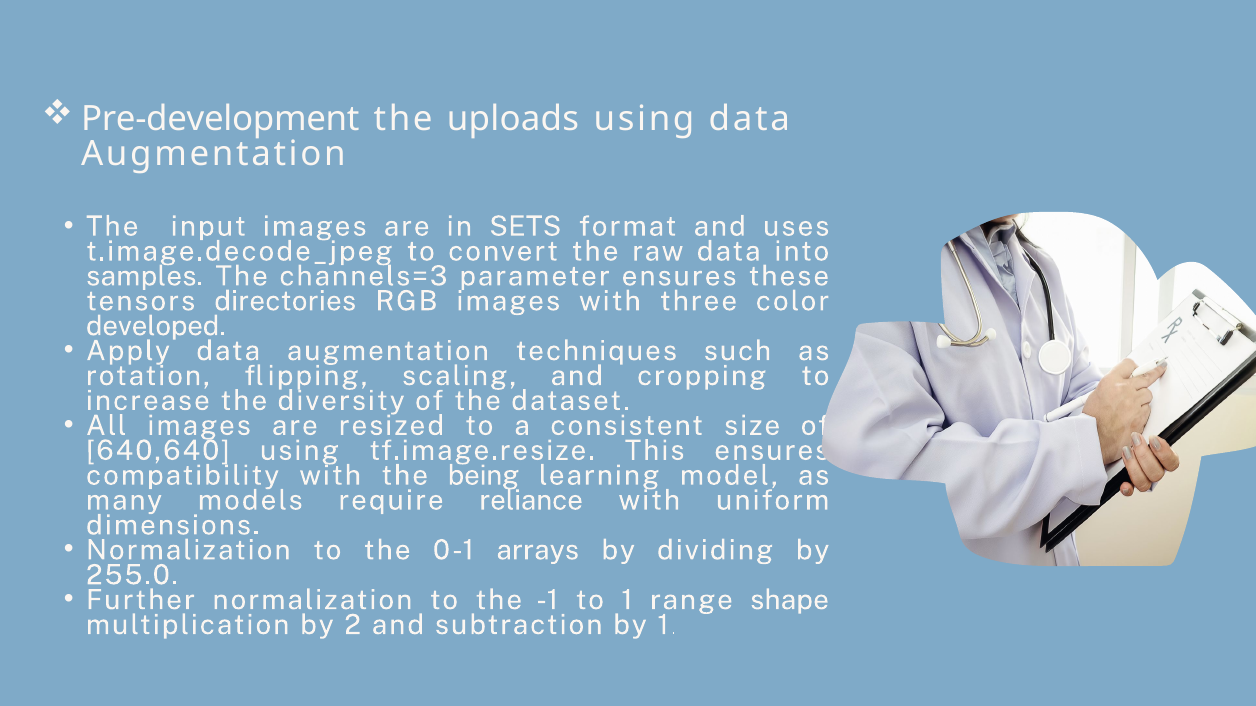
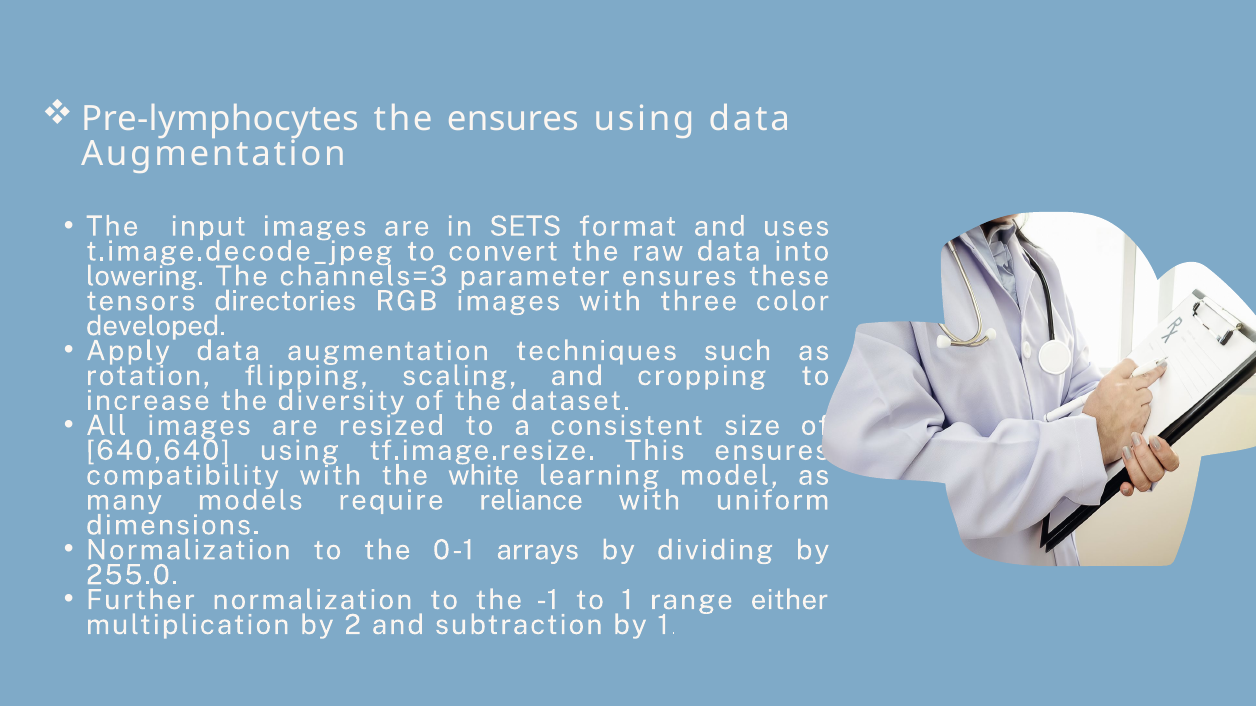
Pre-development: Pre-development -> Pre-lymphocytes (220, 119)
the uploads: uploads -> ensures (513, 119)
samples: samples -> lowering (145, 276)
being: being -> white (483, 476)
shape: shape -> either (789, 600)
